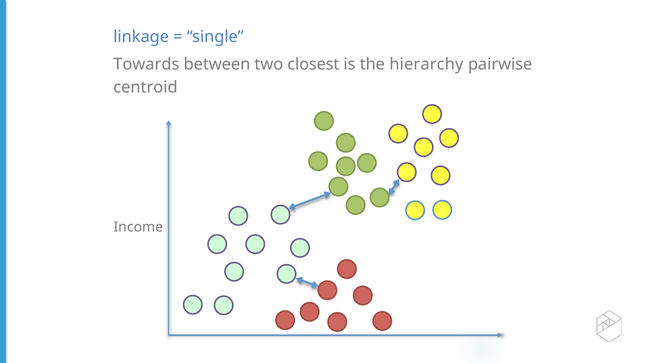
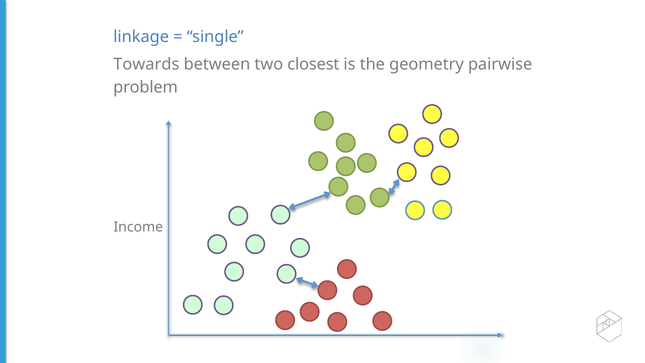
hierarchy: hierarchy -> geometry (427, 64)
centroid: centroid -> problem (146, 87)
